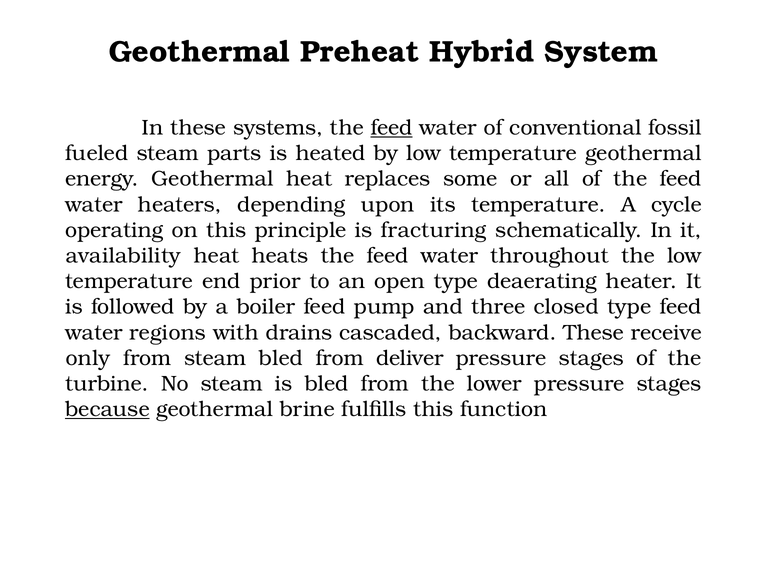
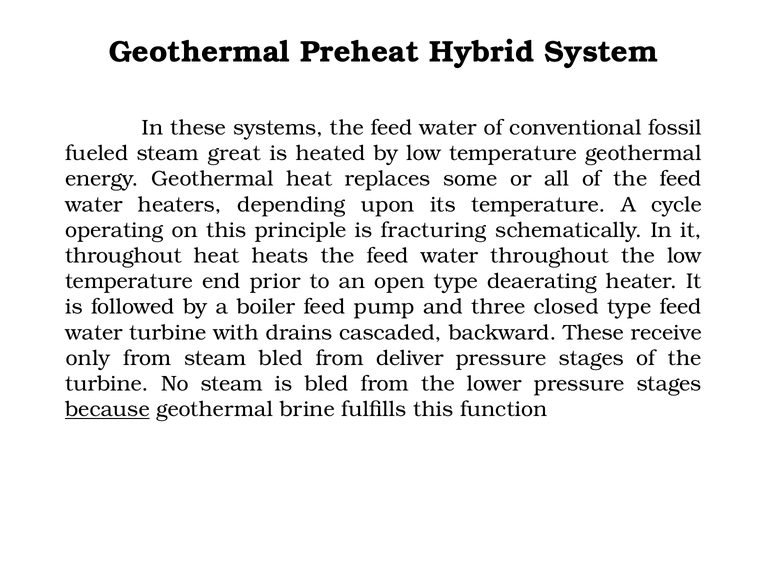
feed underline: present -> none (392, 128)
parts: parts -> great (234, 153)
availability: availability -> throughout (123, 256)
water regions: regions -> turbine (168, 333)
